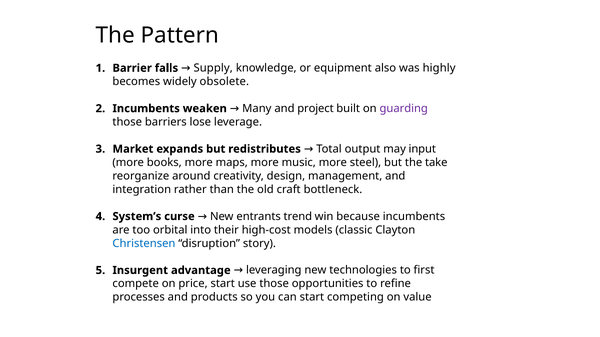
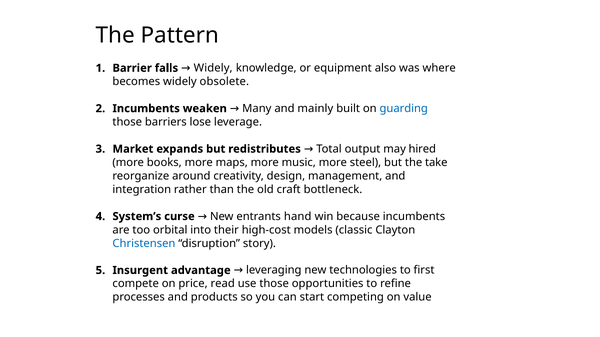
falls Supply: Supply -> Widely (213, 68)
highly: highly -> where (439, 68)
project: project -> mainly (315, 109)
guarding colour: purple -> blue (404, 109)
input: input -> hired (422, 149)
trend: trend -> hand (298, 217)
price start: start -> read (223, 284)
